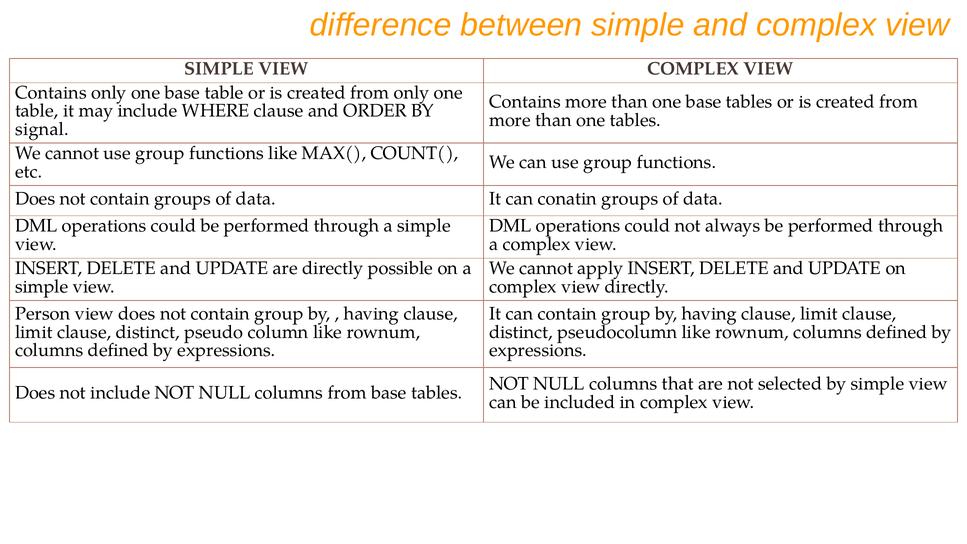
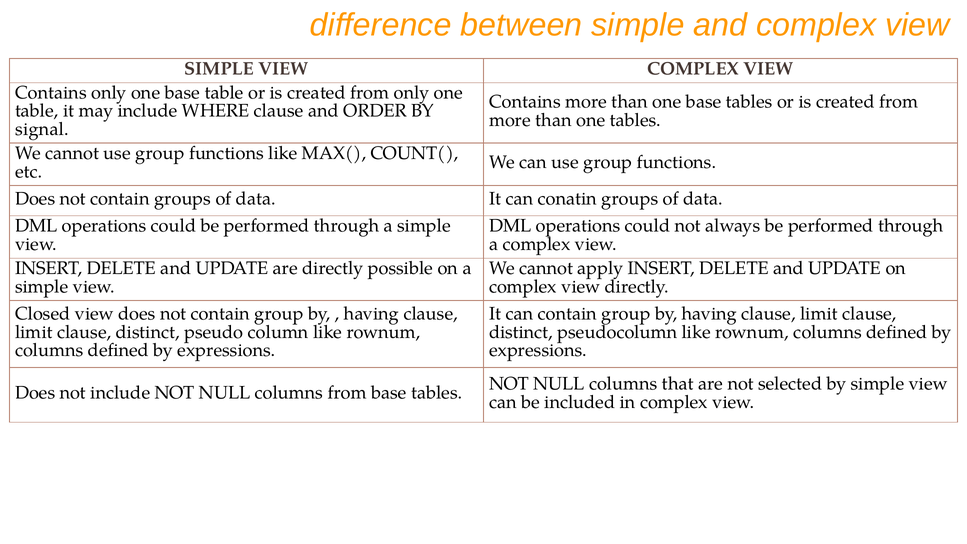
Person: Person -> Closed (43, 314)
